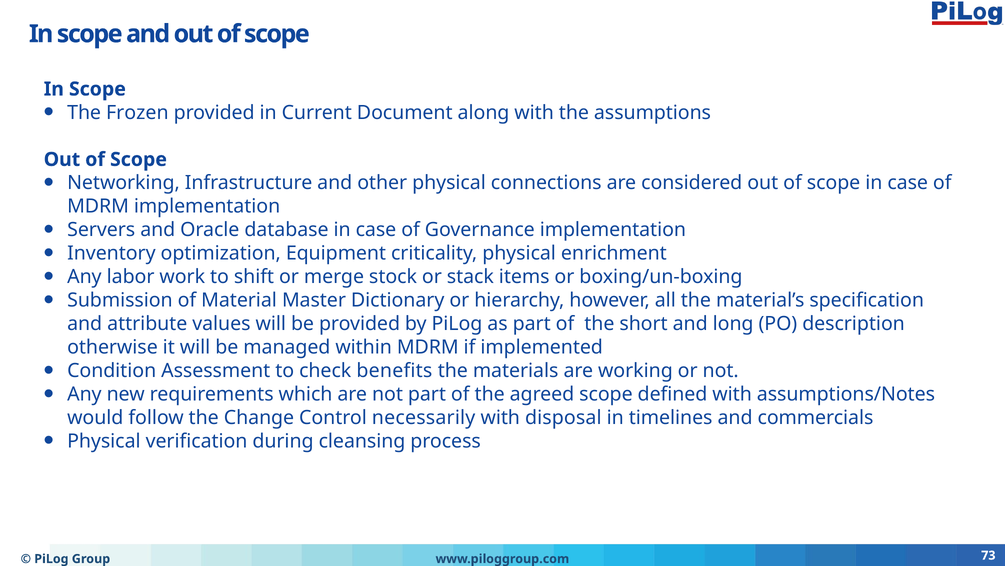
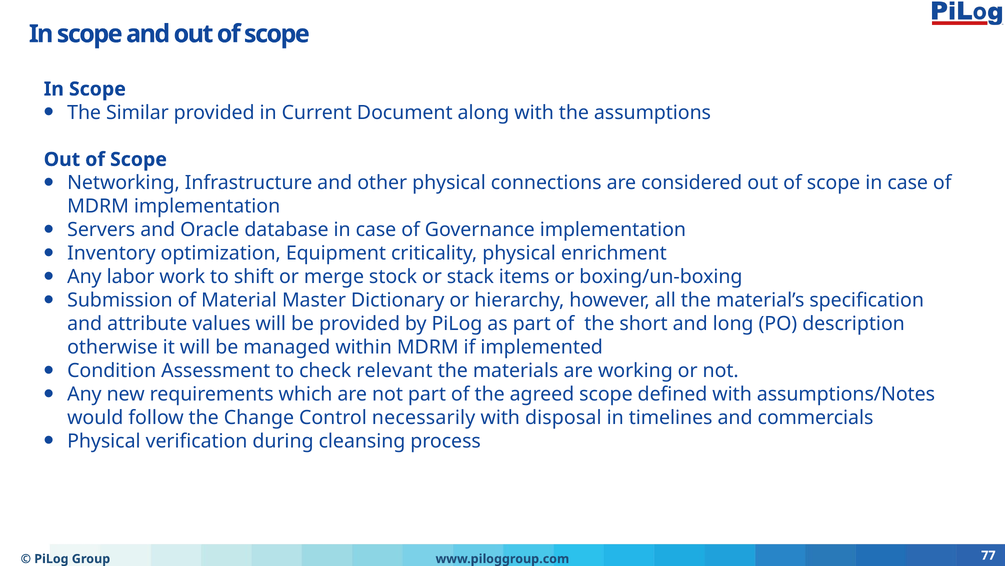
Frozen: Frozen -> Similar (137, 112)
benefits: benefits -> relevant (394, 370)
73: 73 -> 77 (988, 555)
